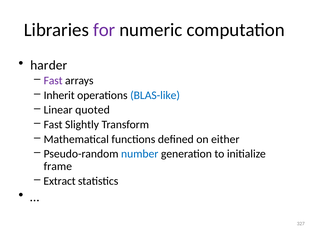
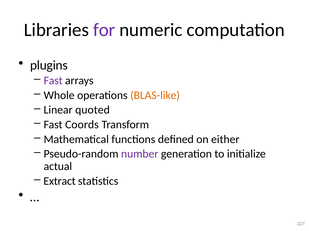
harder: harder -> plugins (49, 65)
Inherit: Inherit -> Whole (59, 96)
BLAS-like colour: blue -> orange (155, 96)
Slightly: Slightly -> Coords (82, 125)
number colour: blue -> purple (140, 154)
frame: frame -> actual (58, 167)
